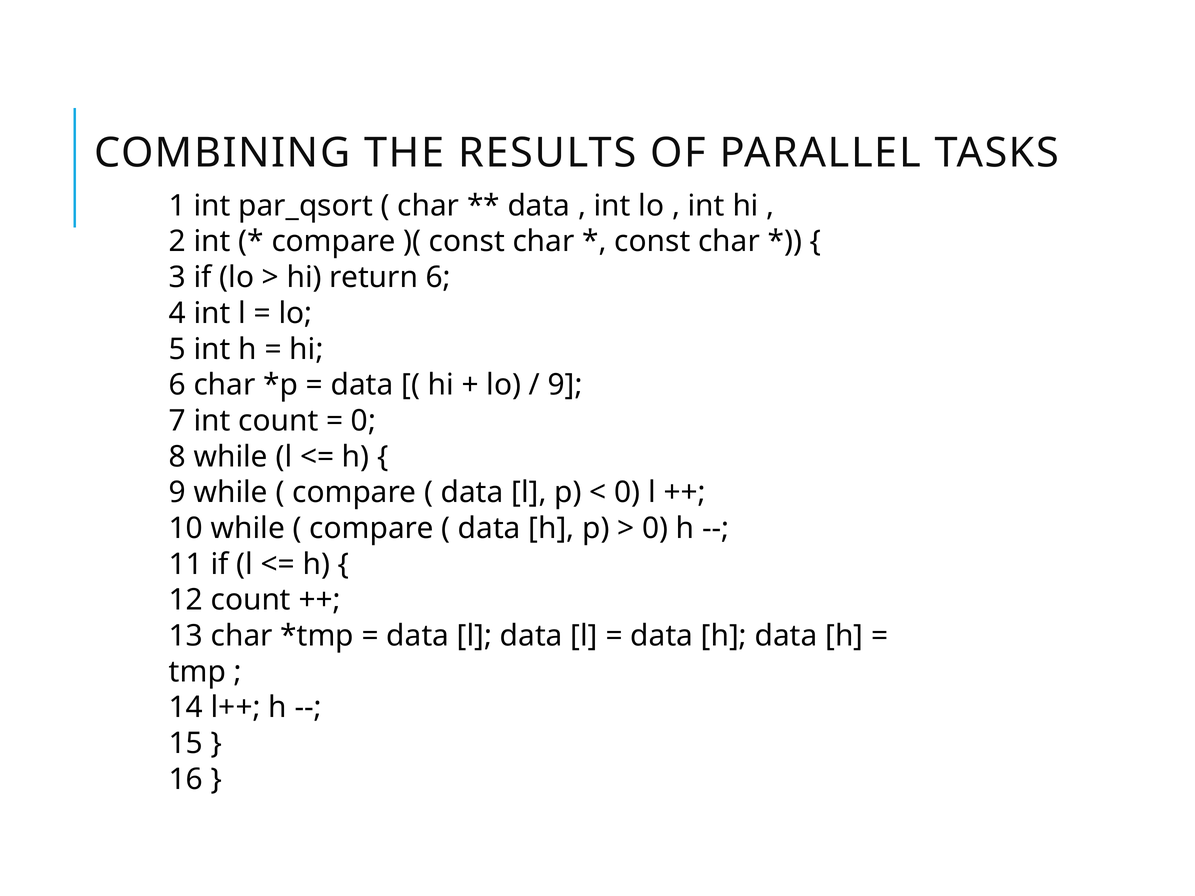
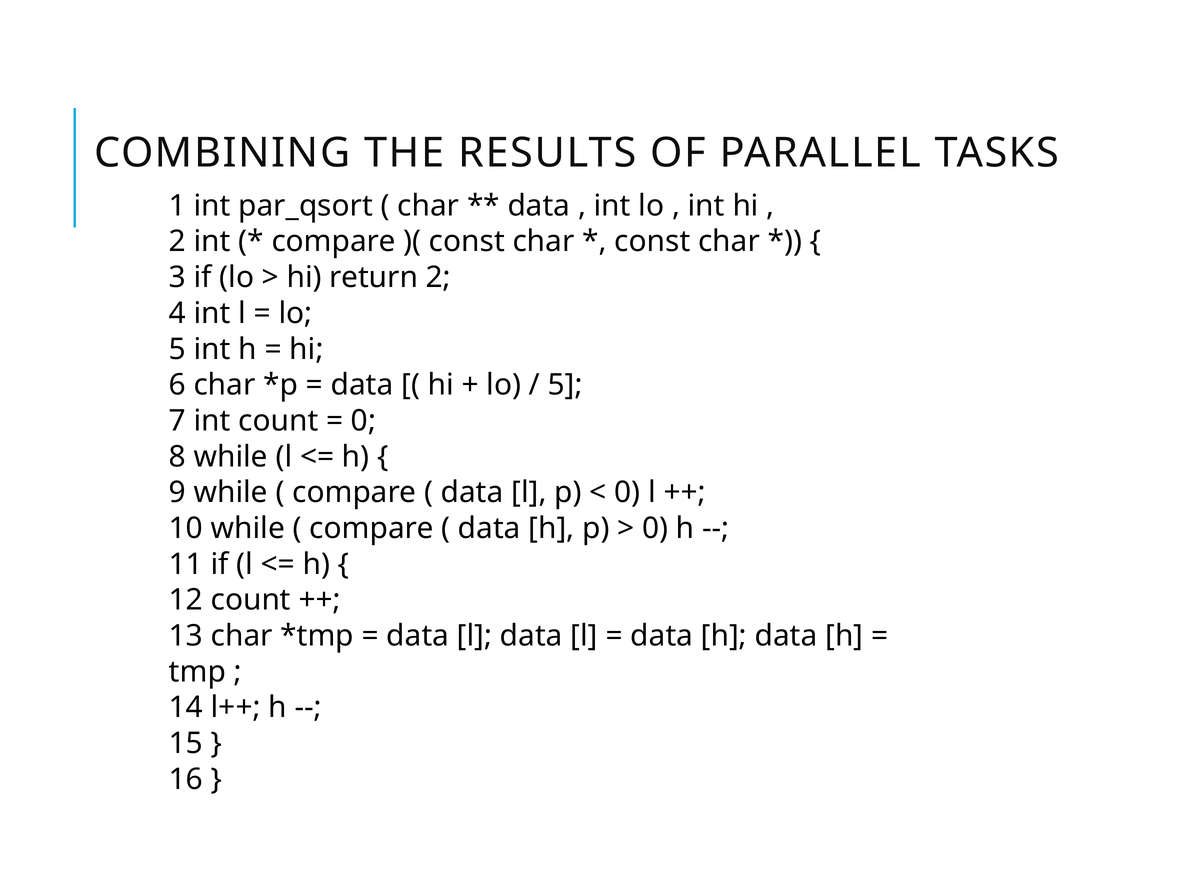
return 6: 6 -> 2 (438, 278)
9: 9 -> 5 (565, 385)
